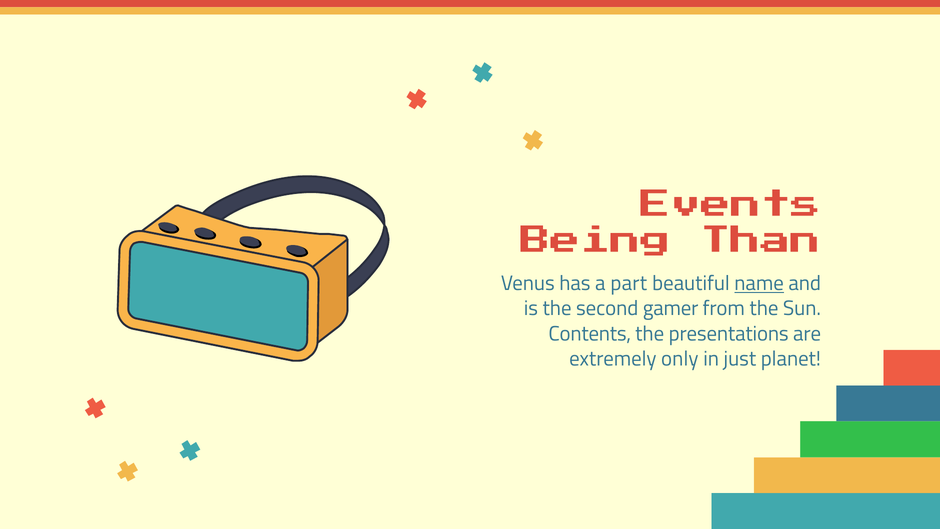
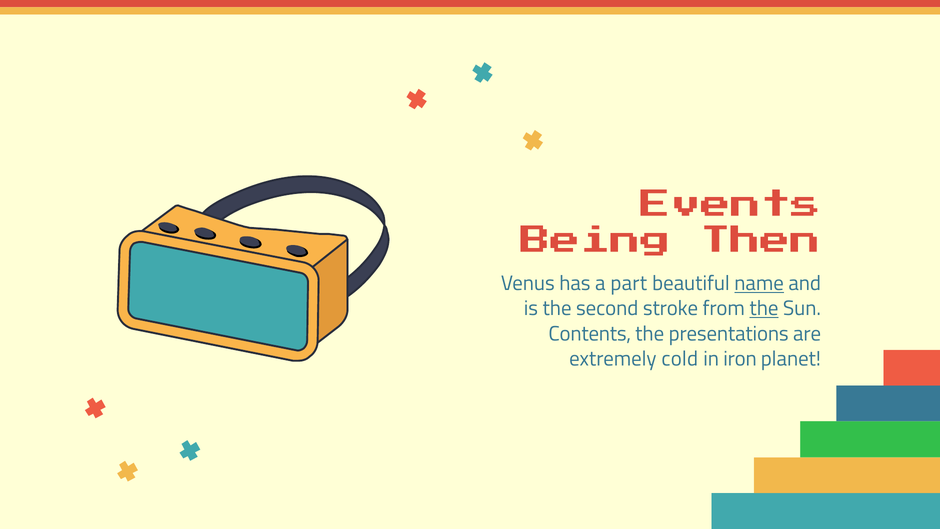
Than: Than -> Then (761, 246)
gamer: gamer -> stroke (671, 308)
the underline: none -> present (764, 308)
only: only -> cold (680, 359)
just: just -> iron (740, 359)
